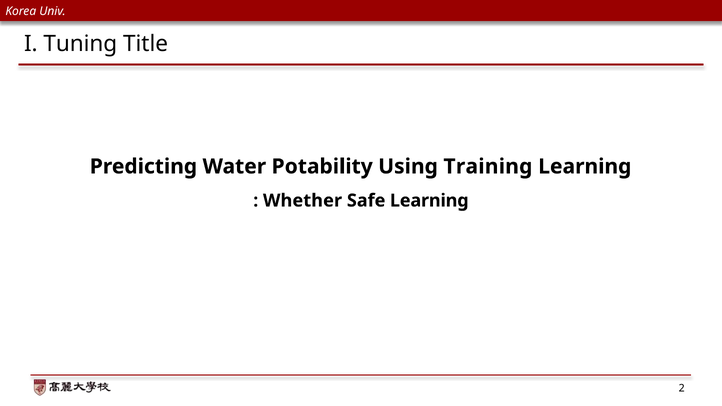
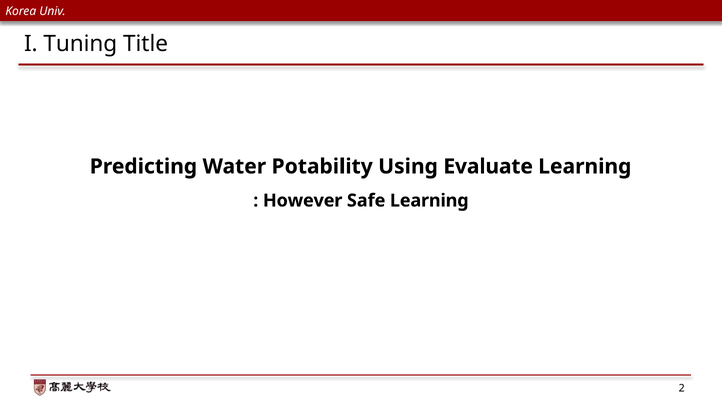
Training: Training -> Evaluate (488, 167)
Whether: Whether -> However (303, 201)
